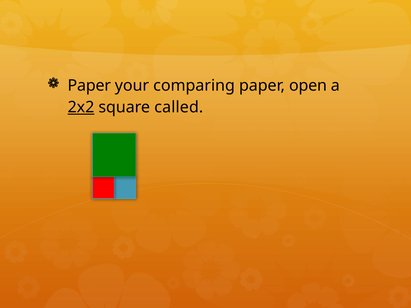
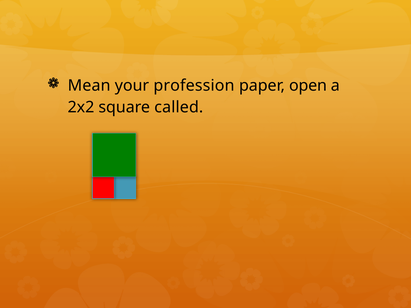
Paper: Paper -> Mean (89, 86)
comparing: comparing -> profession (194, 86)
2x2 underline: present -> none (81, 107)
